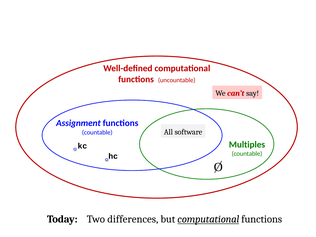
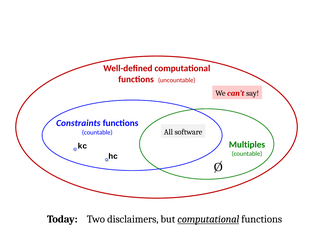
Assignment: Assignment -> Constraints (78, 123)
differences: differences -> disclaimers (133, 219)
